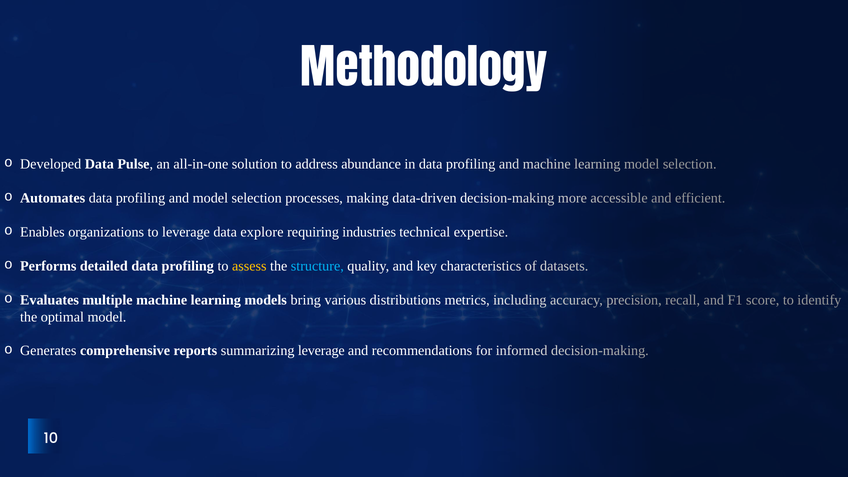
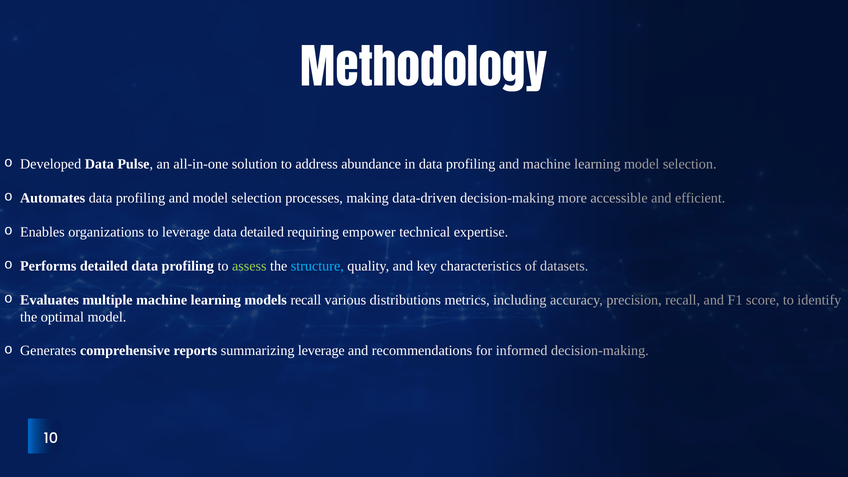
data explore: explore -> detailed (262, 232)
industries: industries -> empower (369, 232)
assess colour: yellow -> light green (249, 266)
models bring: bring -> recall (306, 300)
